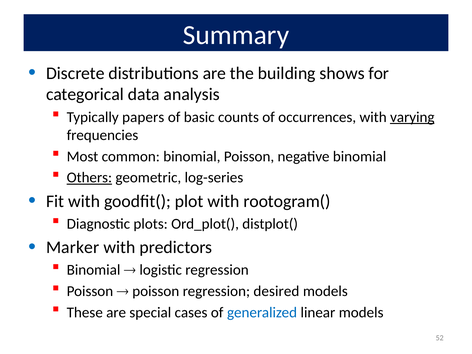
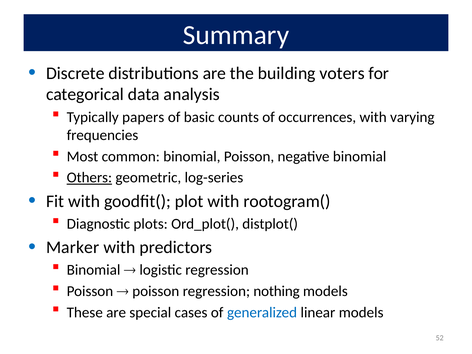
shows: shows -> voters (342, 73)
varying underline: present -> none (412, 117)
desired: desired -> nothing (277, 291)
